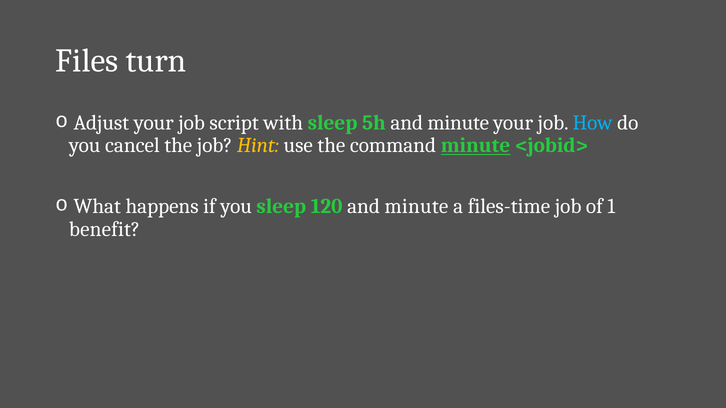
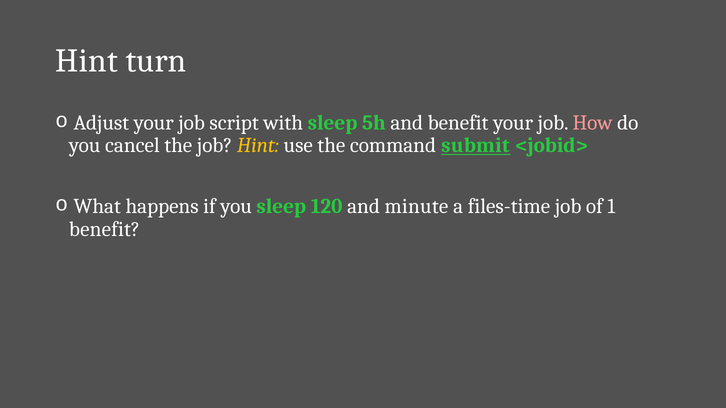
Files: Files -> Hint (87, 61)
5h and minute: minute -> benefit (458, 123)
How colour: light blue -> pink (593, 123)
command minute: minute -> submit (475, 146)
